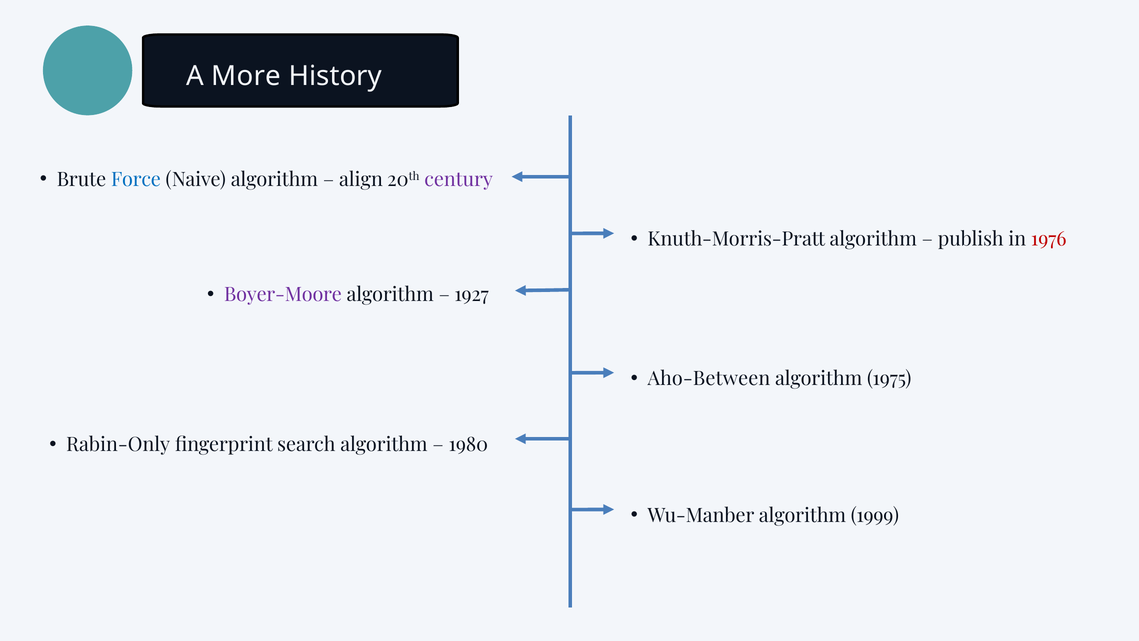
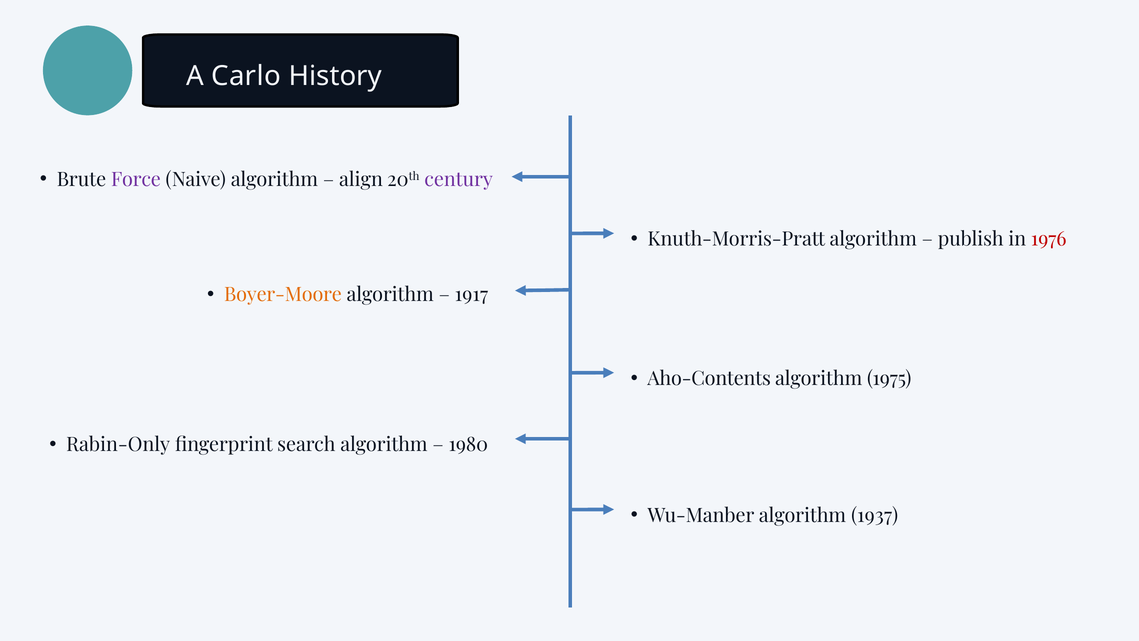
More: More -> Carlo (246, 76)
Force colour: blue -> purple (136, 179)
Boyer-Moore colour: purple -> orange (283, 295)
1927: 1927 -> 1917 (471, 295)
Aho-Between: Aho-Between -> Aho-Contents (709, 379)
1999: 1999 -> 1937 (875, 515)
